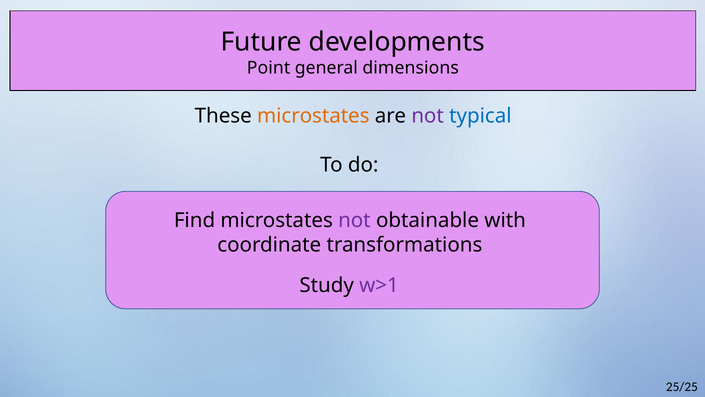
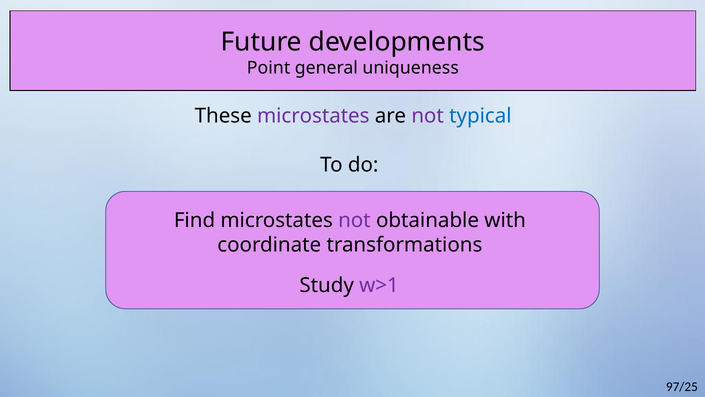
dimensions: dimensions -> uniqueness (411, 68)
microstates colour: orange -> purple (313, 116)
25/25: 25/25 -> 97/25 (682, 386)
